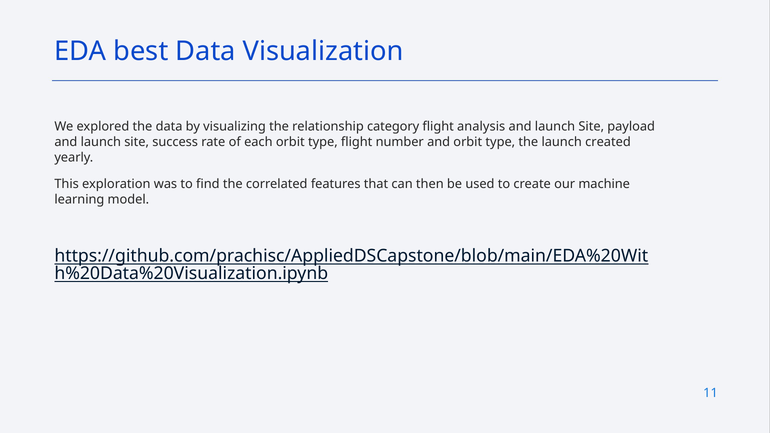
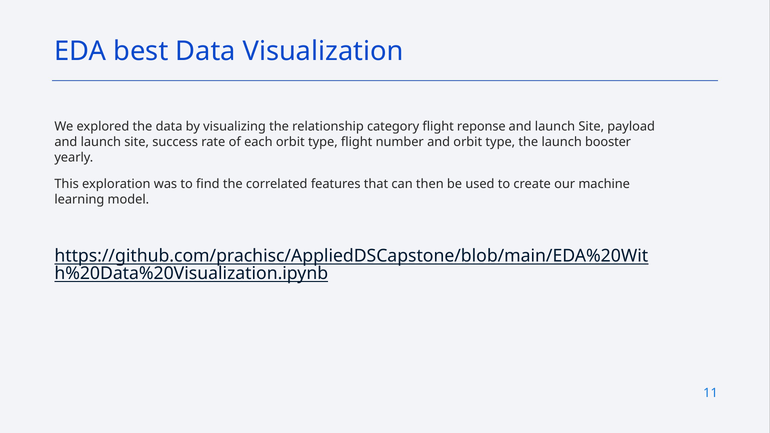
analysis: analysis -> reponse (481, 127)
created: created -> booster (608, 142)
